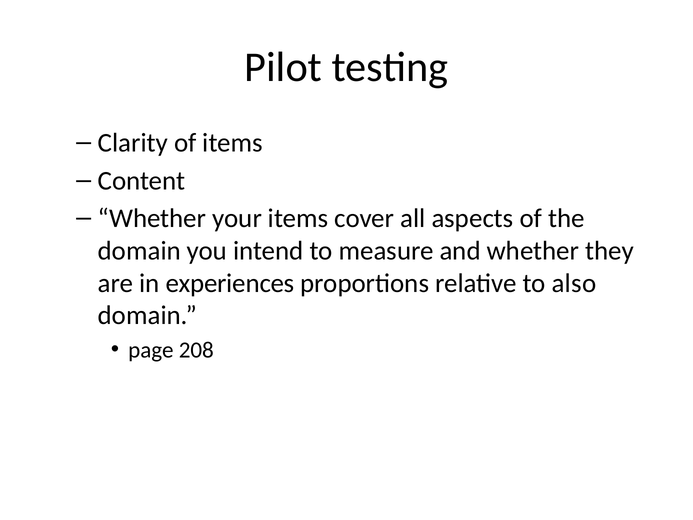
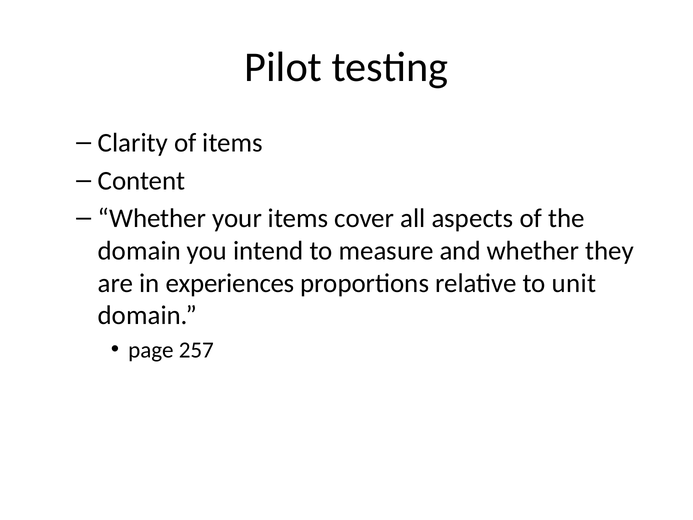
also: also -> unit (574, 283)
208: 208 -> 257 (196, 350)
